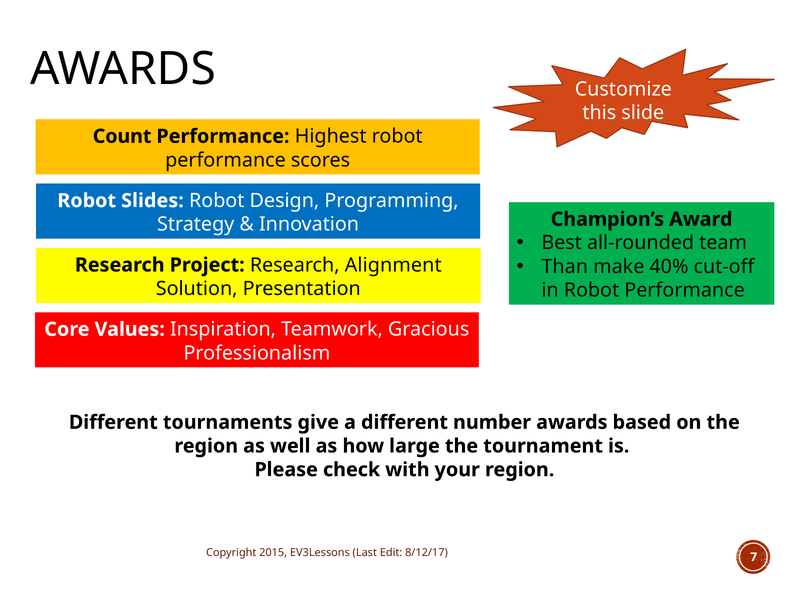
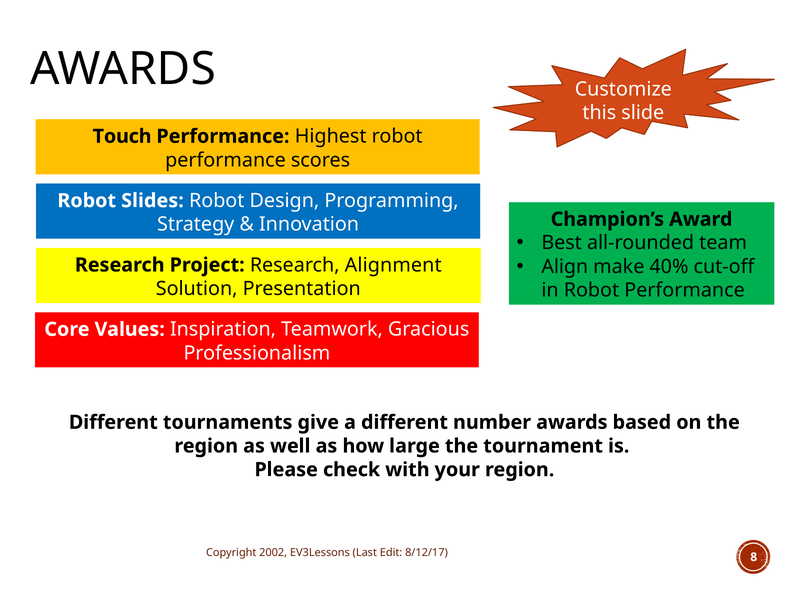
Count: Count -> Touch (122, 136)
Than: Than -> Align (565, 267)
2015: 2015 -> 2002 (273, 553)
7: 7 -> 8 (754, 558)
